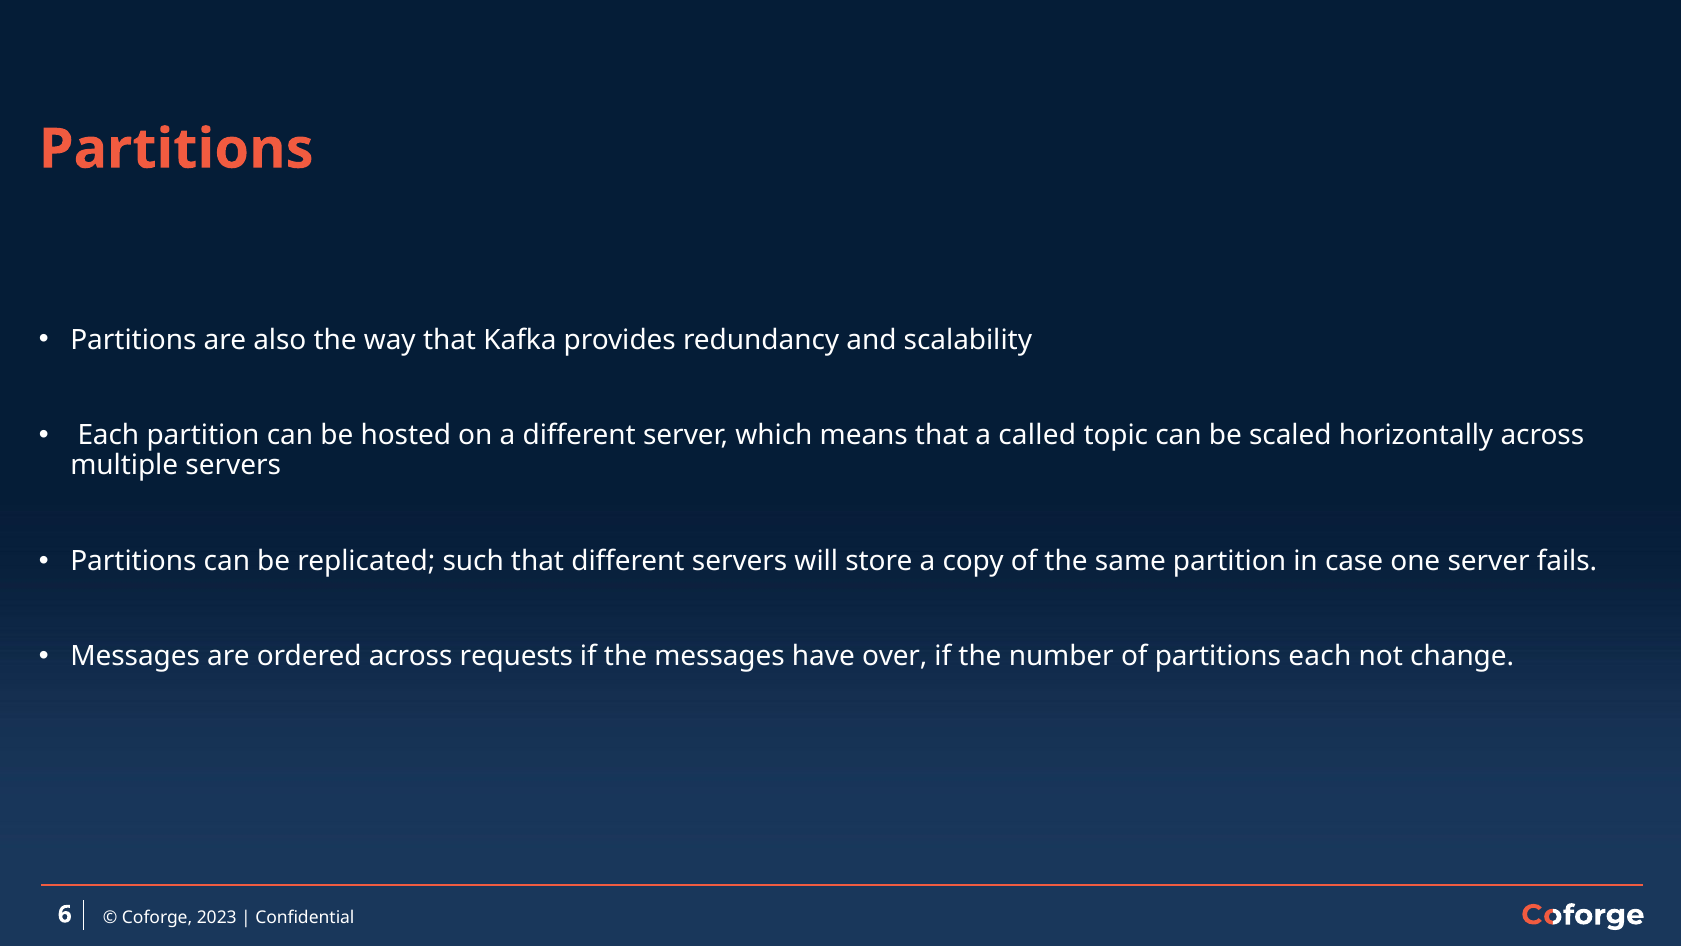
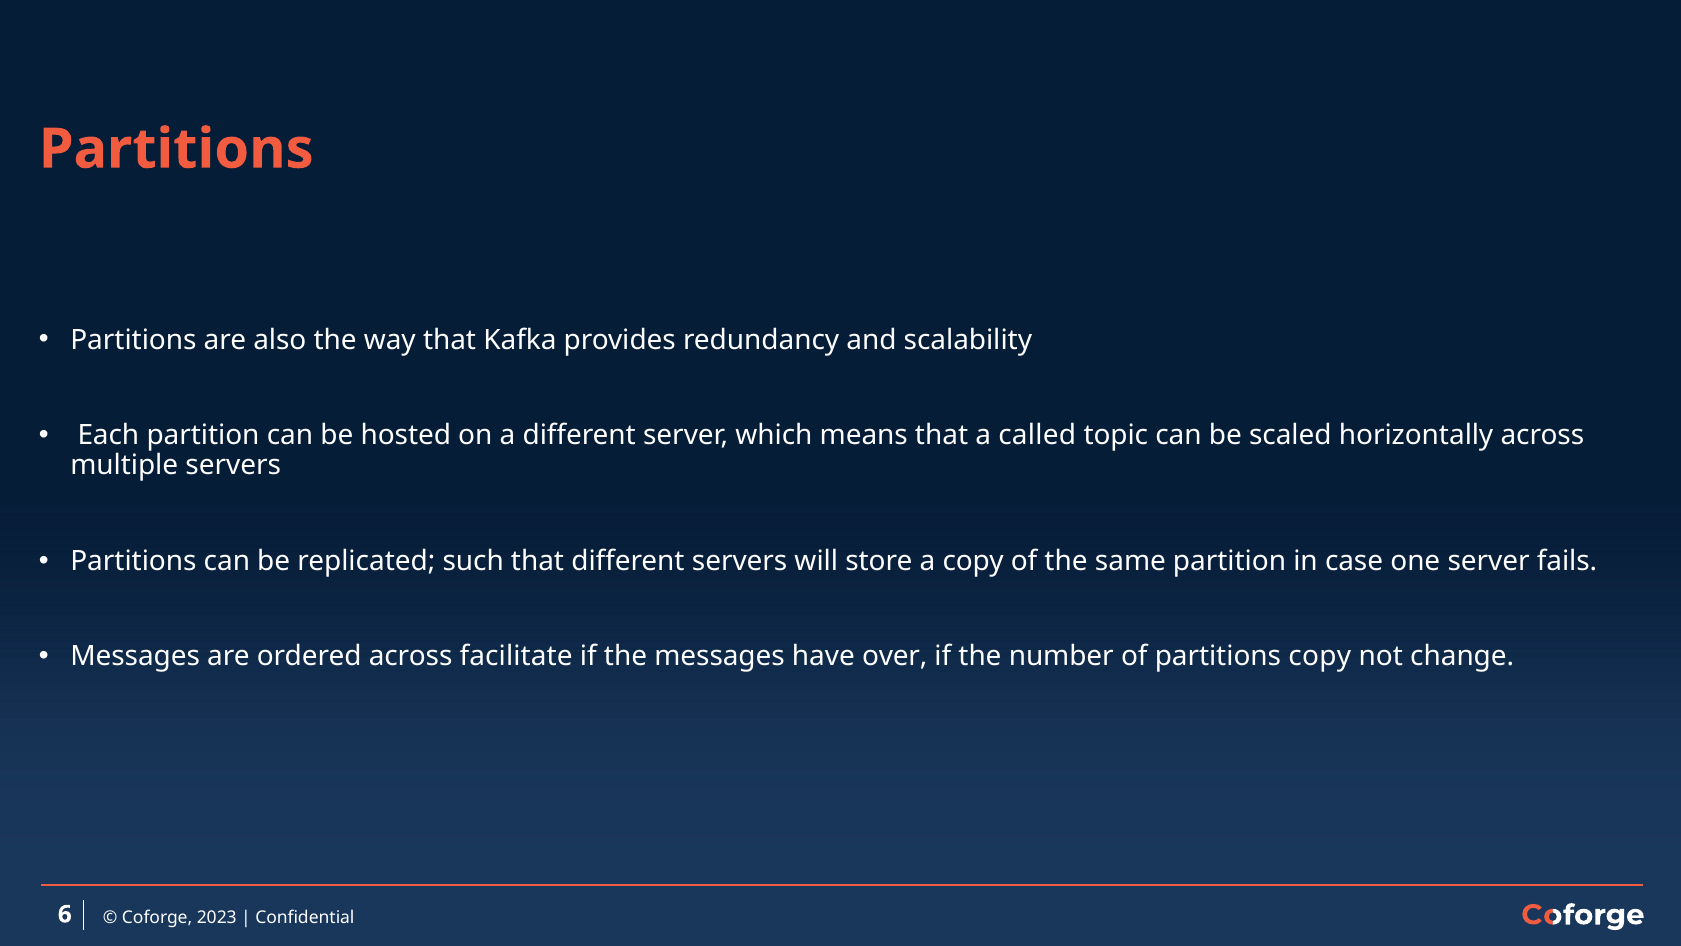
requests: requests -> facilitate (516, 656)
partitions each: each -> copy (1320, 656)
